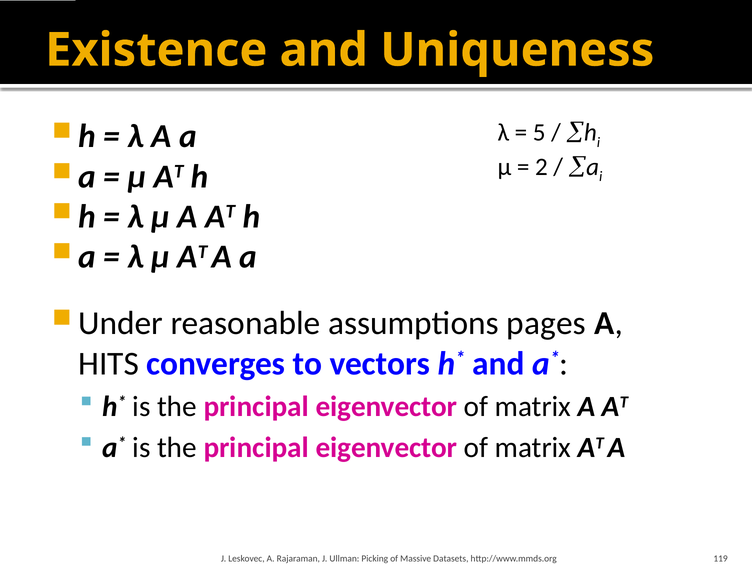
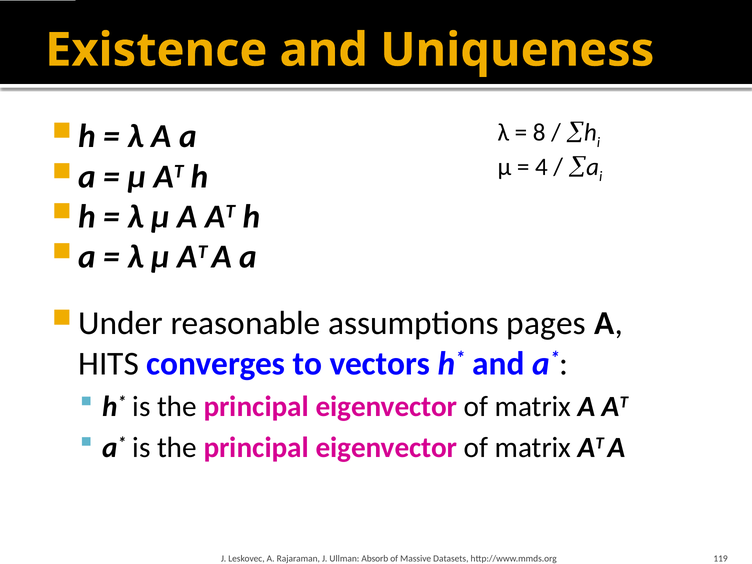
5: 5 -> 8 (539, 133)
2: 2 -> 4 (541, 167)
Picking: Picking -> Absorb (375, 559)
